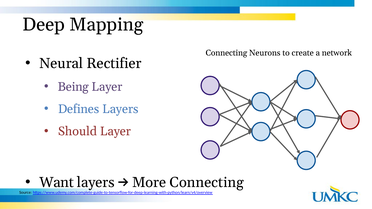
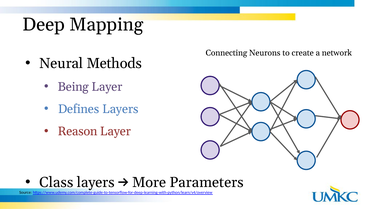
Rectifier: Rectifier -> Methods (114, 63)
Should: Should -> Reason (78, 132)
Want: Want -> Class (56, 183)
More Connecting: Connecting -> Parameters (207, 183)
